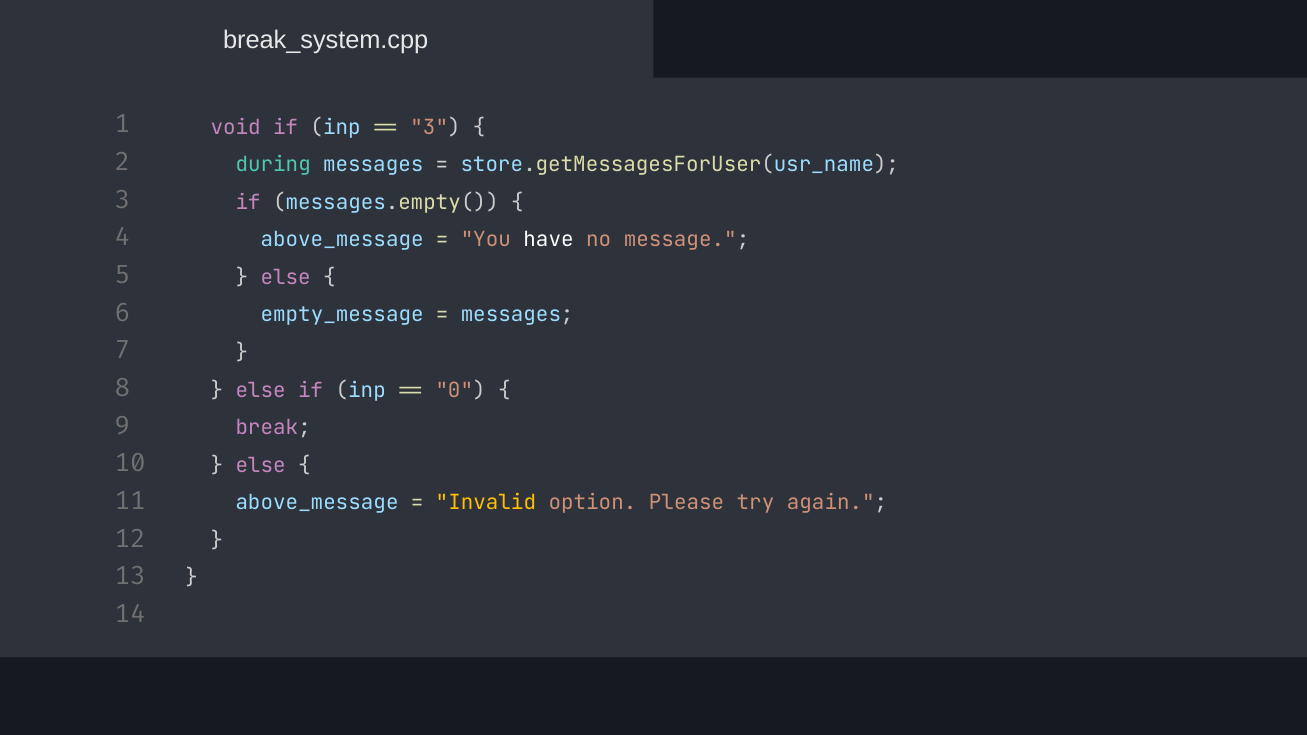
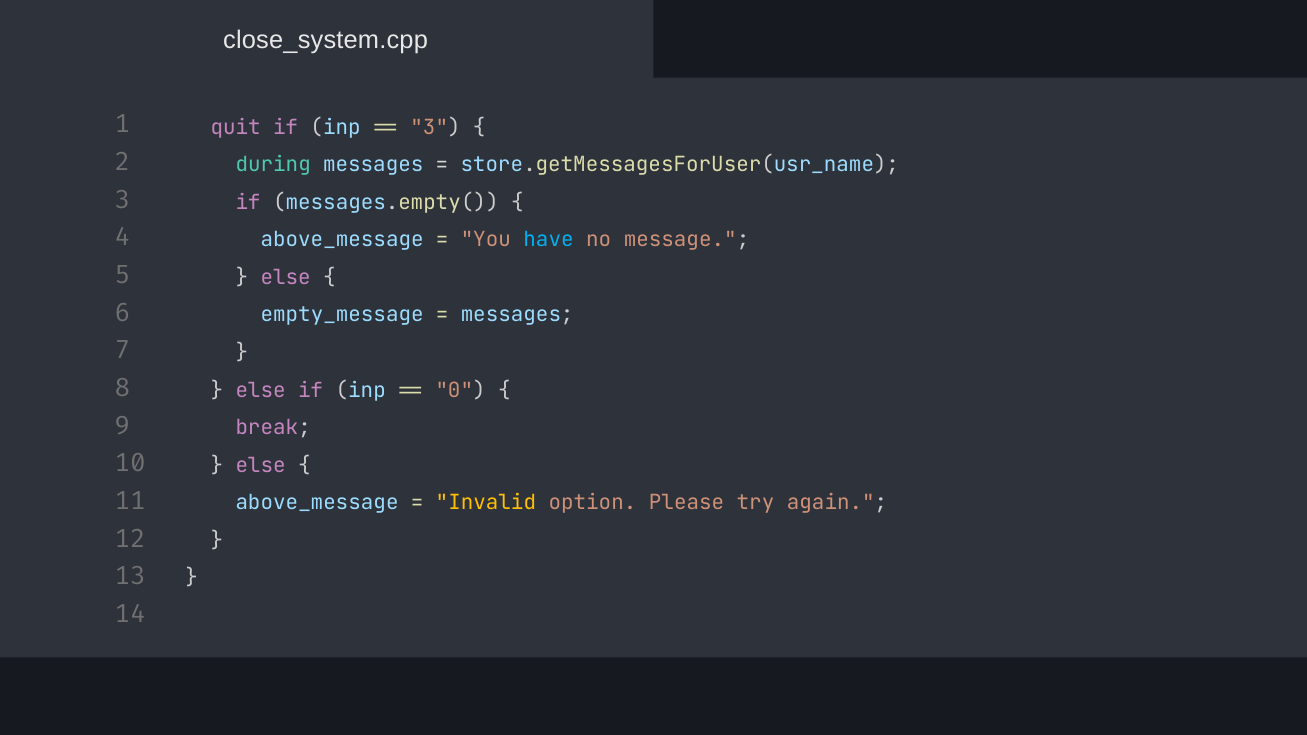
break_system.cpp: break_system.cpp -> close_system.cpp (326, 40)
void: void -> quit (236, 127)
have colour: white -> light blue (549, 240)
